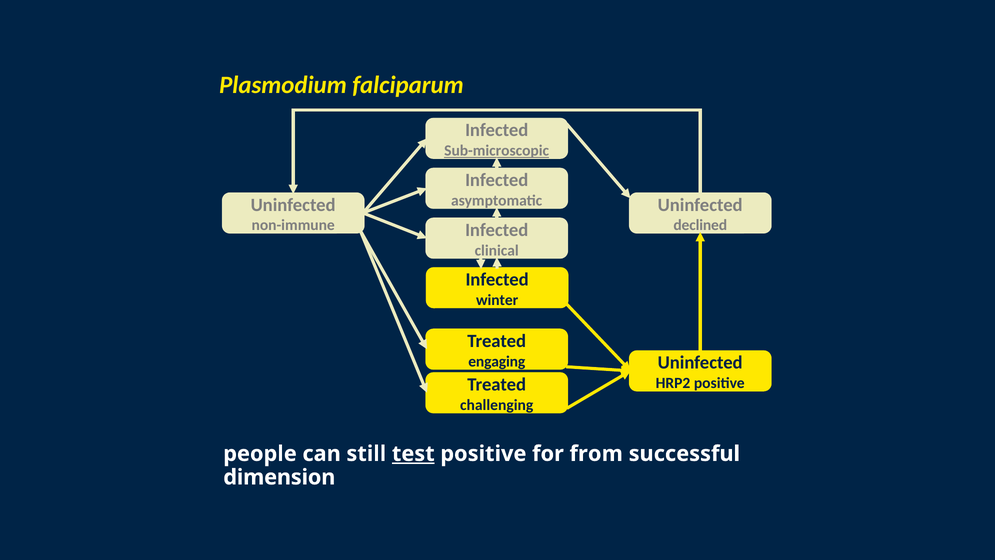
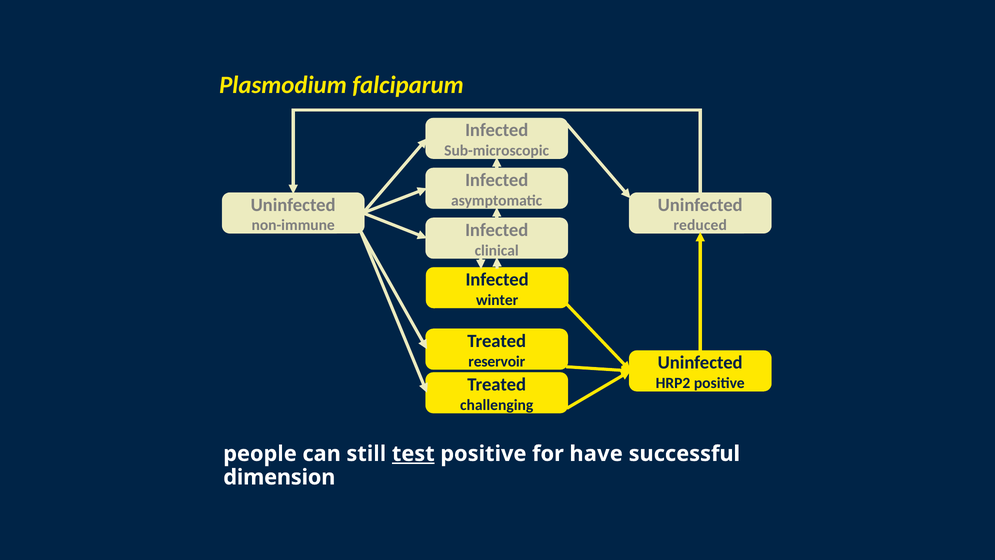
Sub-microscopic underline: present -> none (497, 151)
declined: declined -> reduced (700, 225)
engaging: engaging -> reservoir (497, 361)
from: from -> have (596, 454)
